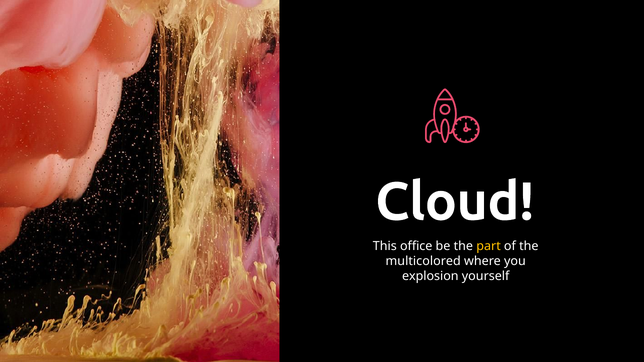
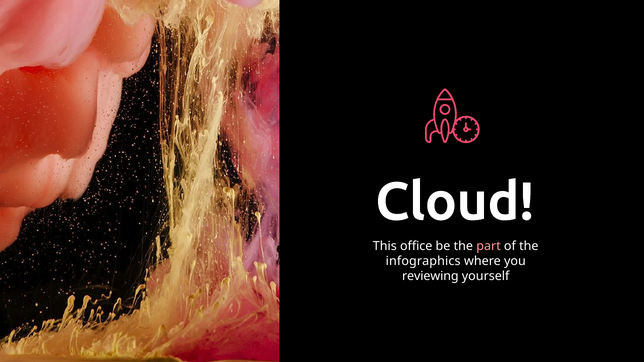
part colour: yellow -> pink (489, 246)
multicolored: multicolored -> infographics (423, 261)
explosion: explosion -> reviewing (430, 276)
